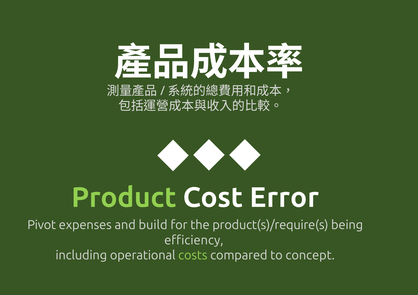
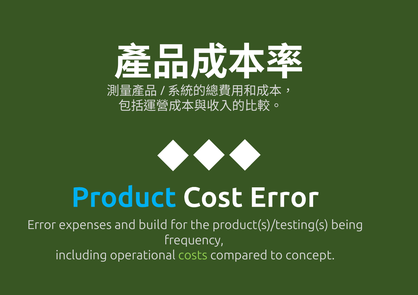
Product colour: light green -> light blue (124, 197)
Pivot: Pivot -> Error (42, 225)
product(s)/require(s: product(s)/require(s -> product(s)/testing(s (270, 225)
efficiency: efficiency -> frequency (194, 240)
